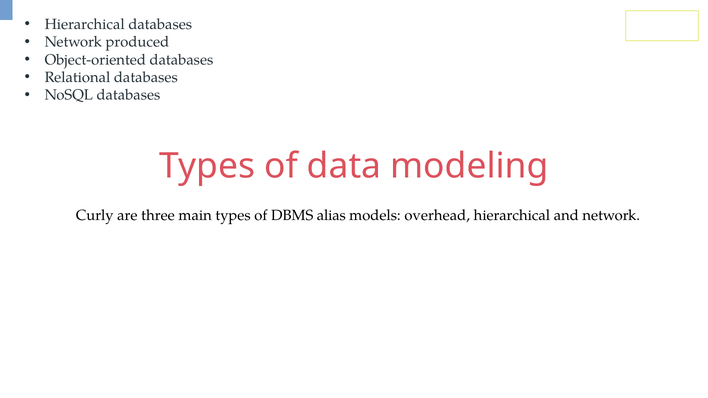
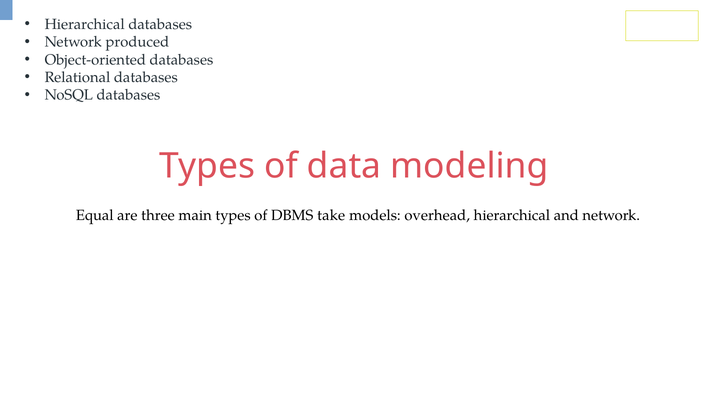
Curly: Curly -> Equal (95, 216)
alias: alias -> take (331, 216)
